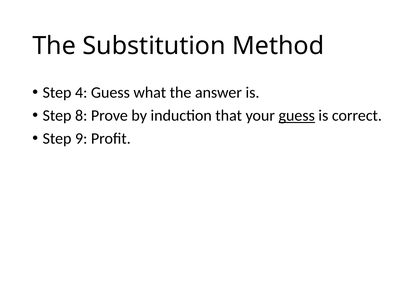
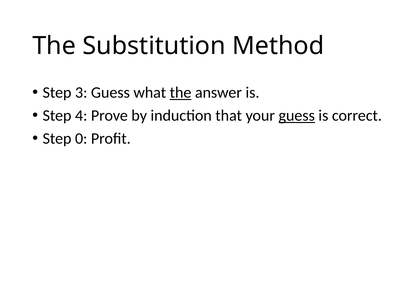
4: 4 -> 3 (81, 93)
the underline: none -> present (181, 93)
8: 8 -> 4 (81, 116)
9: 9 -> 0 (81, 139)
